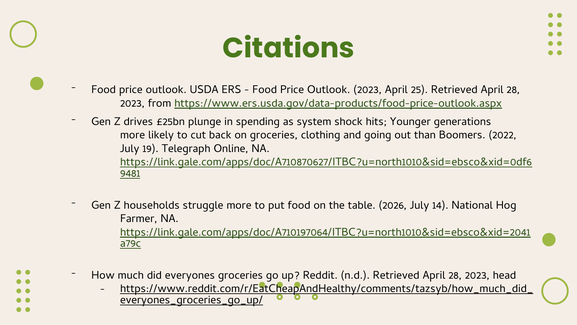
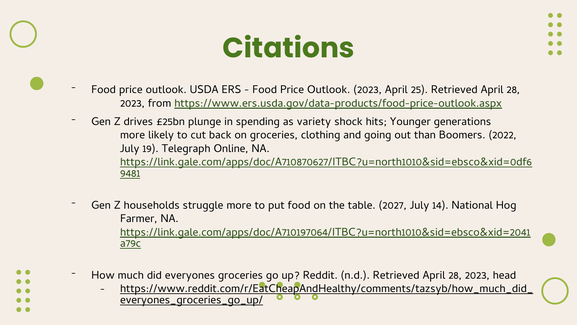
system: system -> variety (314, 121)
2026: 2026 -> 2027 (393, 205)
